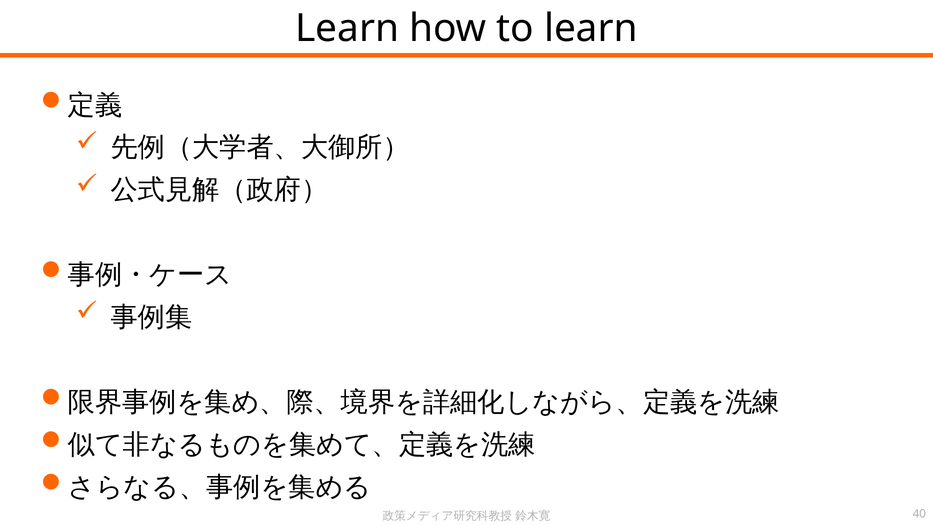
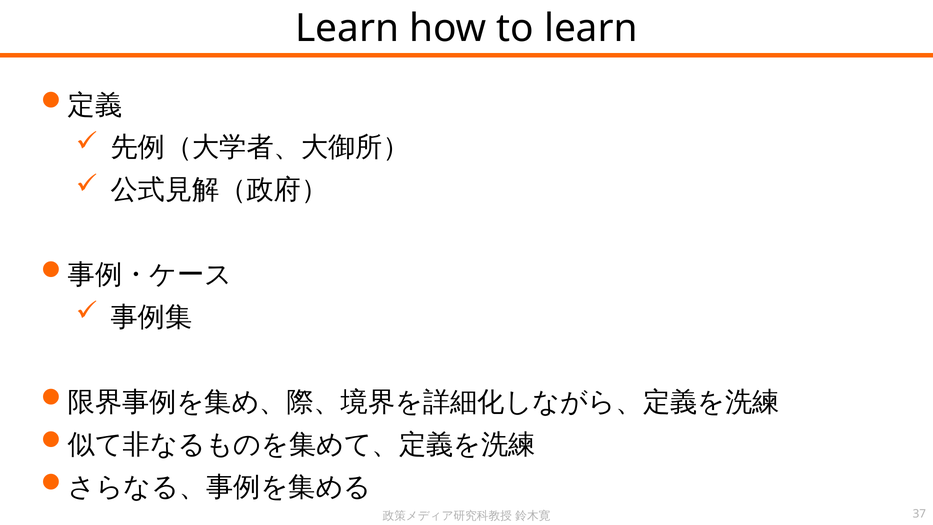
40: 40 -> 37 (919, 514)
